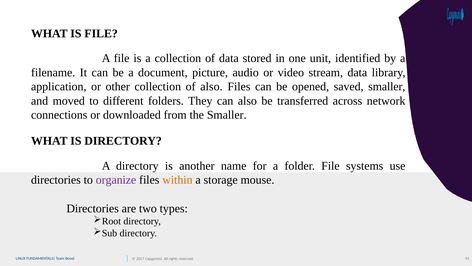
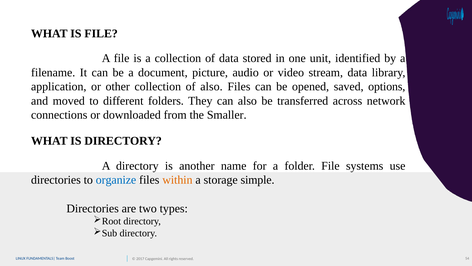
saved smaller: smaller -> options (387, 87)
organize colour: purple -> blue (116, 180)
mouse: mouse -> simple (258, 180)
